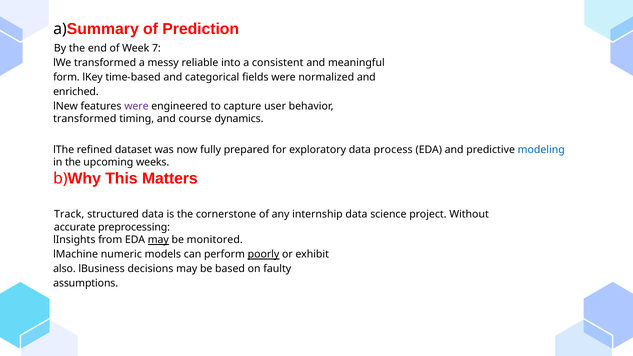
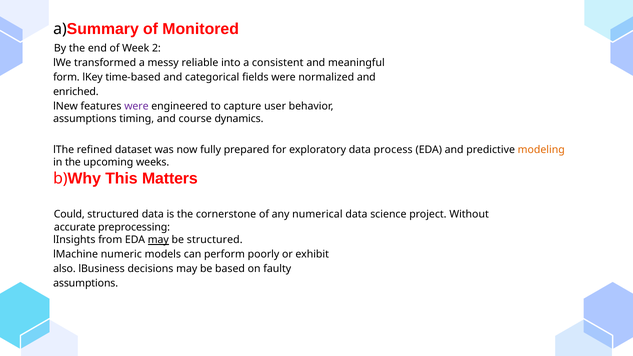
Prediction: Prediction -> Monitored (201, 29)
7: 7 -> 2 (156, 48)
transformed: transformed -> assumptions (85, 119)
modeling colour: blue -> orange (541, 150)
Track: Track -> Could (69, 214)
internship: internship -> numerical (317, 214)
be monitored: monitored -> structured (215, 240)
poorly underline: present -> none (263, 254)
